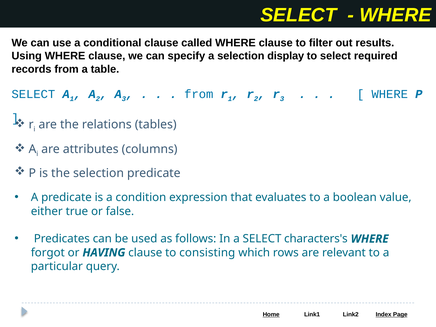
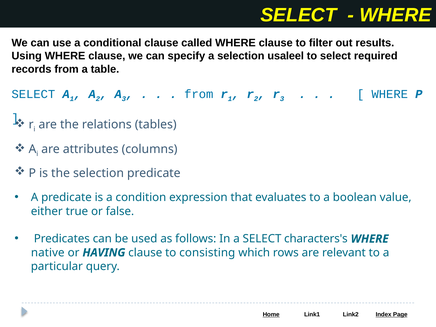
display: display -> usaleel (286, 56)
forgot: forgot -> native (48, 253)
